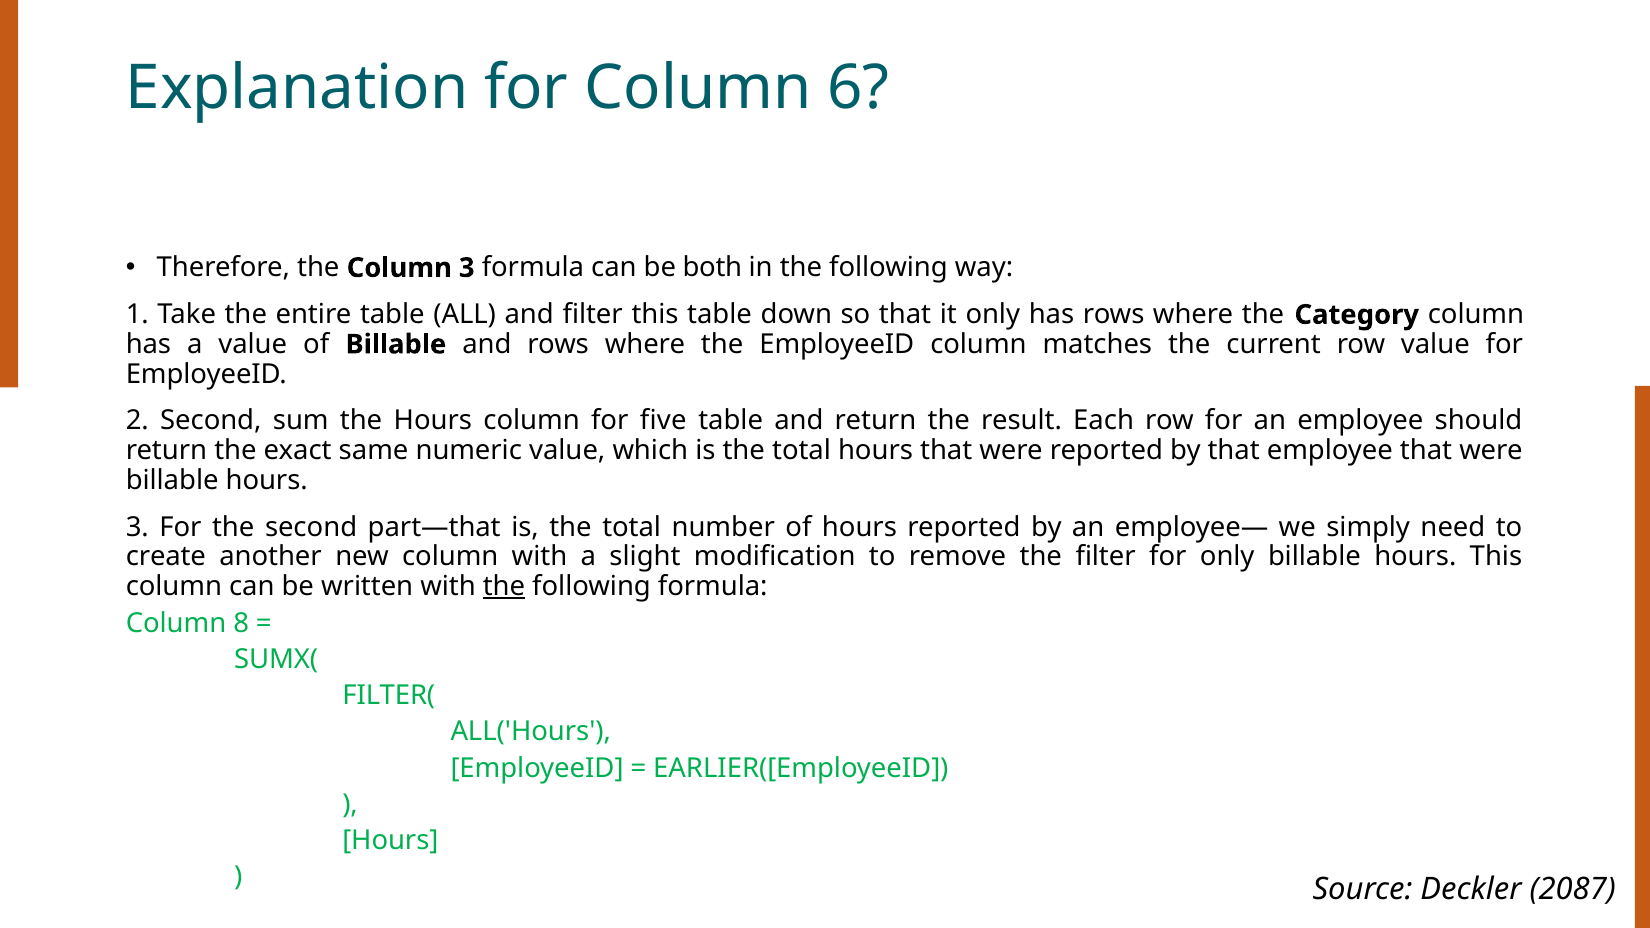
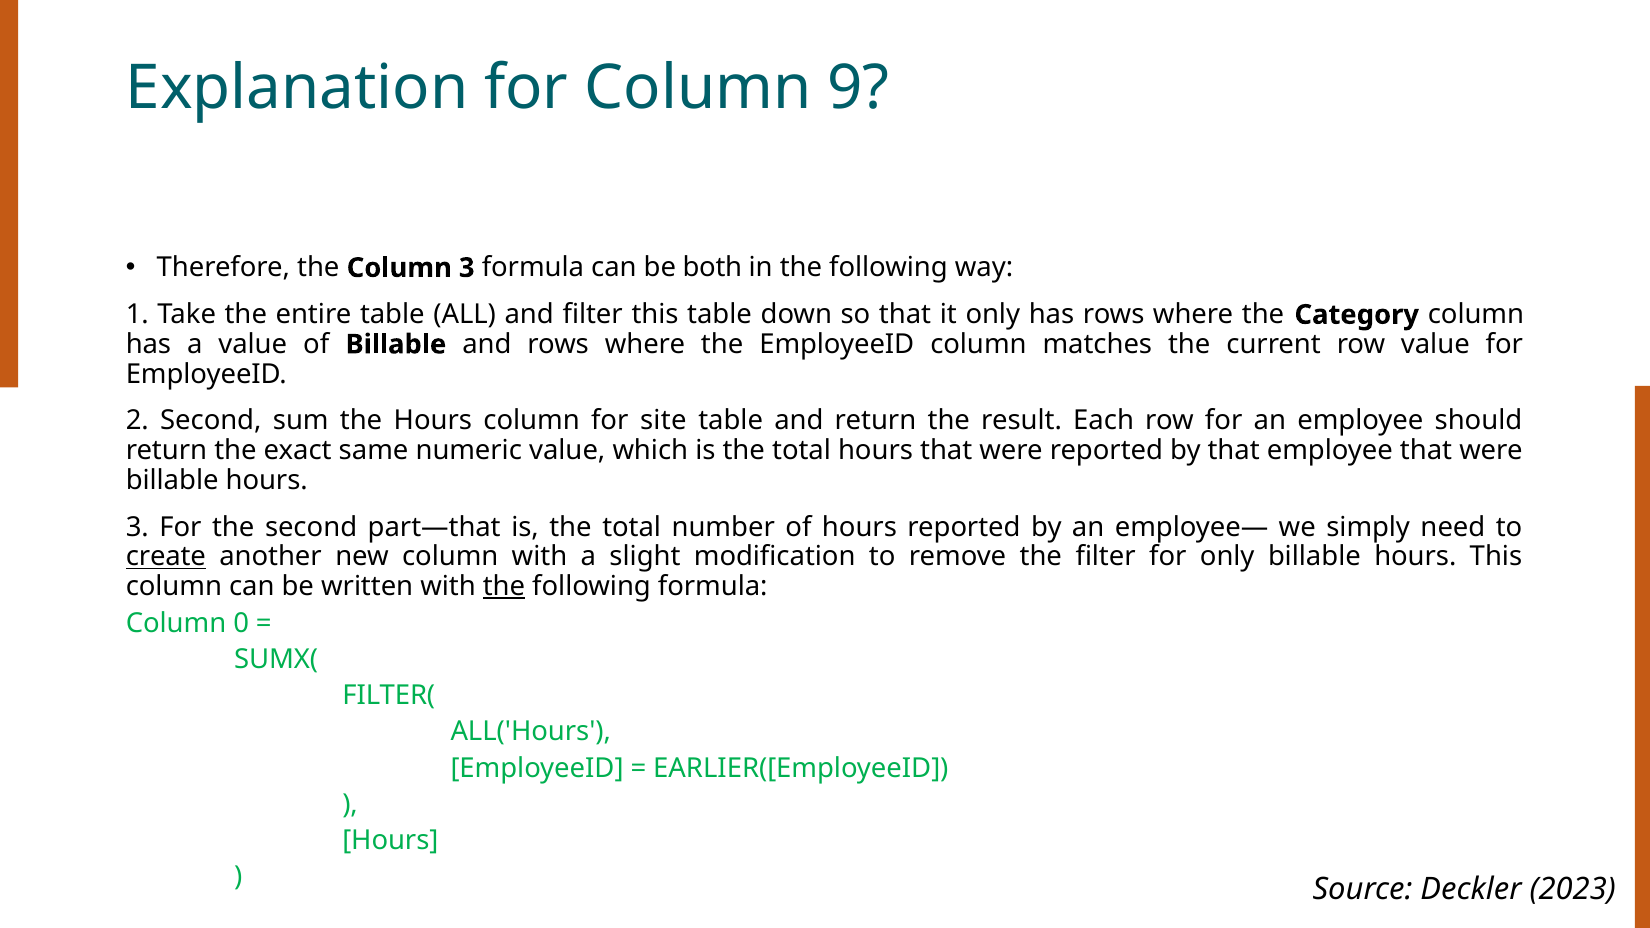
6: 6 -> 9 (859, 88)
five: five -> site (663, 421)
create underline: none -> present (166, 557)
8: 8 -> 0 (241, 623)
2087: 2087 -> 2023 (1573, 890)
